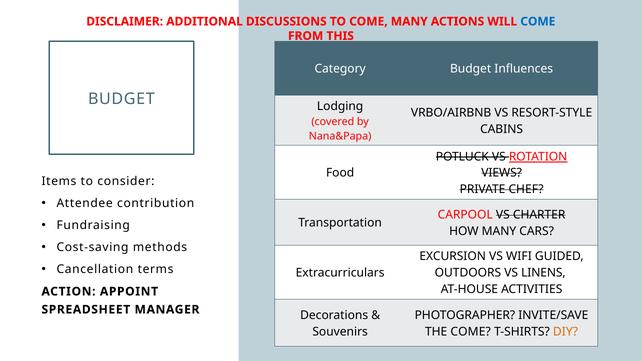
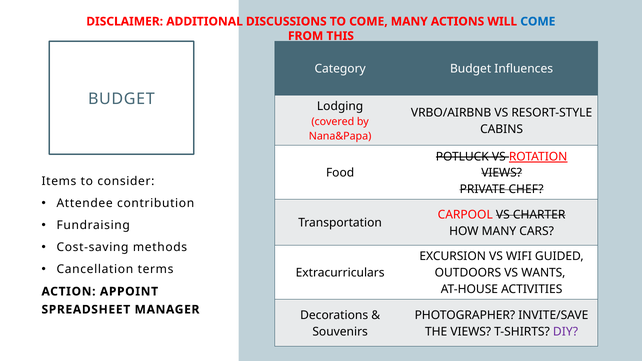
LINENS: LINENS -> WANTS (543, 273)
THE COME: COME -> VIEWS (471, 332)
DIY colour: orange -> purple (565, 332)
